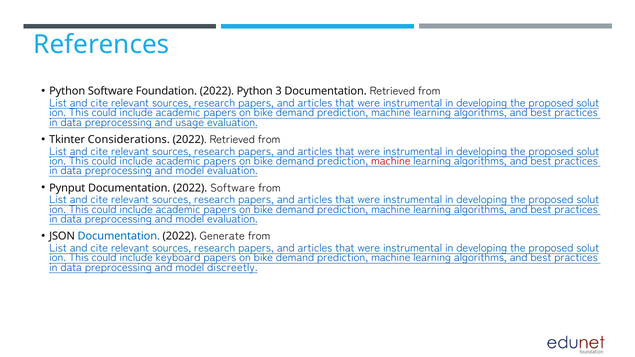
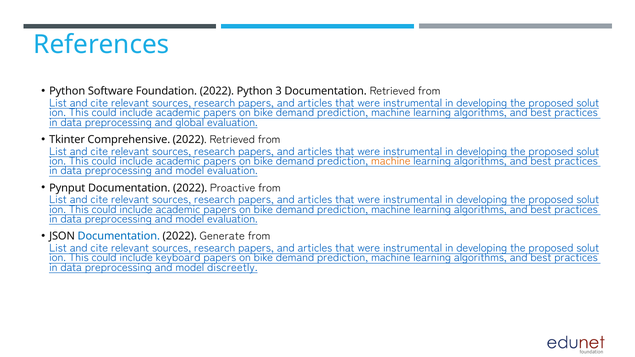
usage: usage -> global (190, 122)
Considerations: Considerations -> Comprehensive (129, 140)
machine colour: red -> orange (391, 161)
2022 Software: Software -> Proactive (233, 188)
